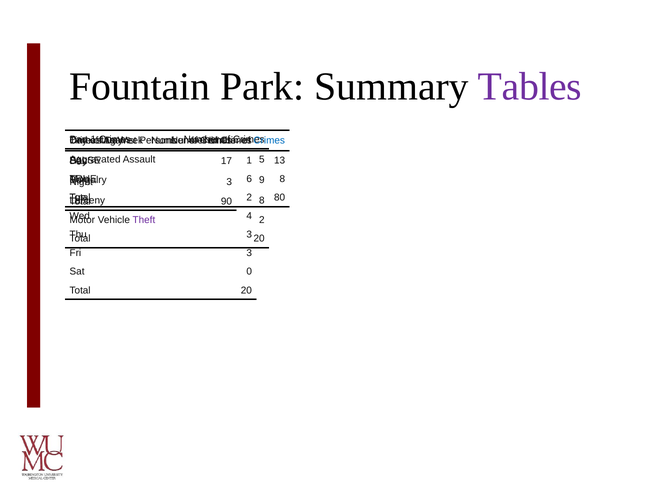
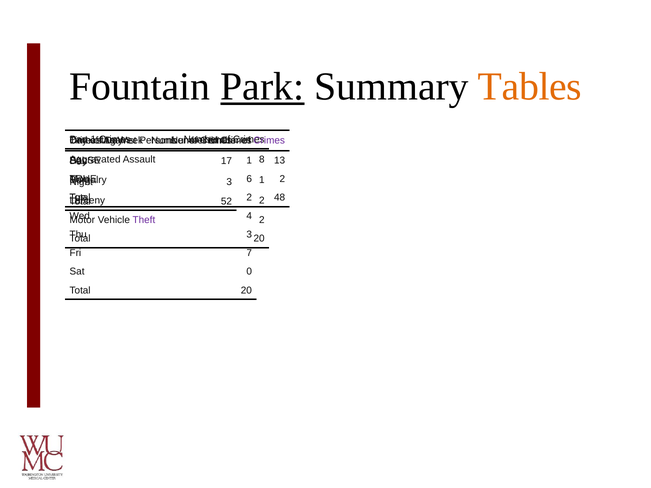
Park underline: none -> present (262, 87)
Tables colour: purple -> orange (530, 87)
Crimes colour: blue -> purple (269, 141)
5: 5 -> 8 (262, 159)
8: 8 -> 2 (282, 179)
9: 9 -> 1 (262, 180)
80: 80 -> 48 (280, 198)
8: 8 -> 2 (262, 200)
90: 90 -> 52 (226, 201)
Fri 3: 3 -> 7 (249, 253)
